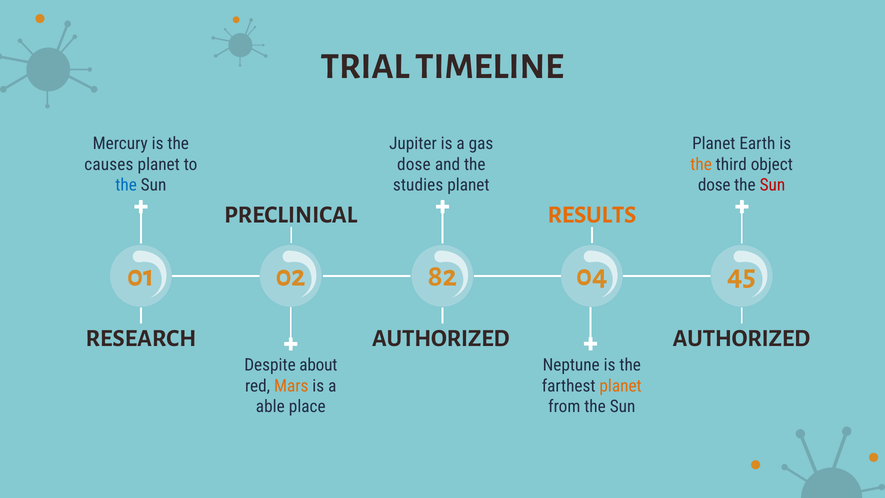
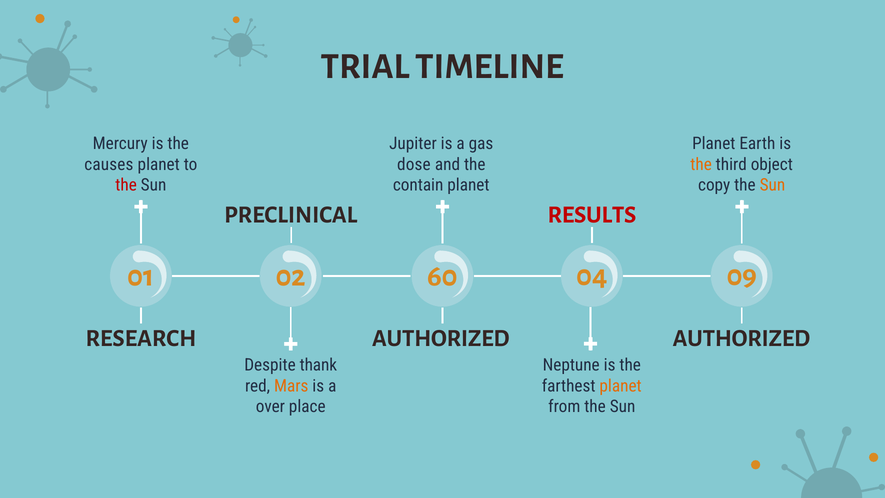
the colour: blue -> red (126, 185)
studies: studies -> contain (418, 185)
dose: dose -> copy (714, 185)
Sun colour: red -> orange (772, 185)
RESULTS colour: orange -> red (592, 215)
82: 82 -> 60 (443, 276)
45: 45 -> 09 (742, 275)
about: about -> thank (318, 365)
able: able -> over (270, 406)
